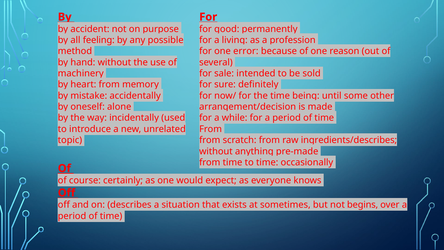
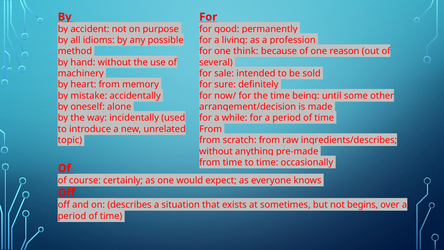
feeling: feeling -> idioms (99, 40)
error: error -> think (246, 51)
